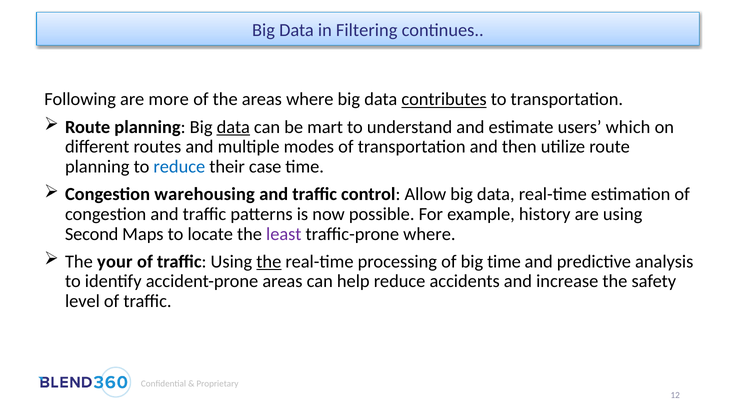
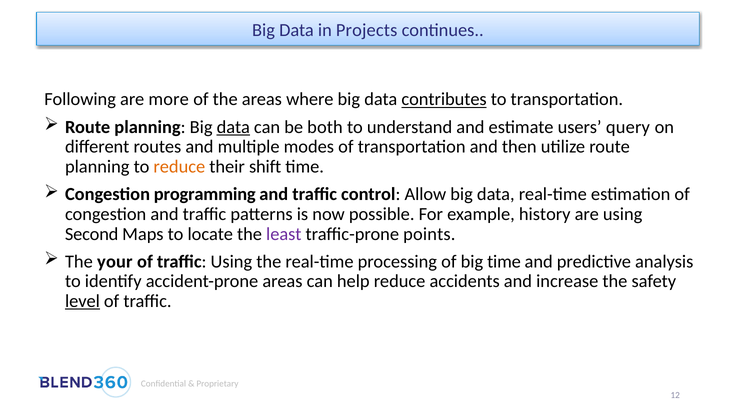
Filtering: Filtering -> Projects (367, 30)
mart: mart -> both (325, 127)
which: which -> query (628, 127)
reduce colour: blue -> orange (179, 167)
case: case -> shift (265, 167)
warehousing: warehousing -> programming (205, 194)
traffic-prone where: where -> points (429, 234)
the underline: present -> none (269, 261)
level underline: none -> present (82, 301)
